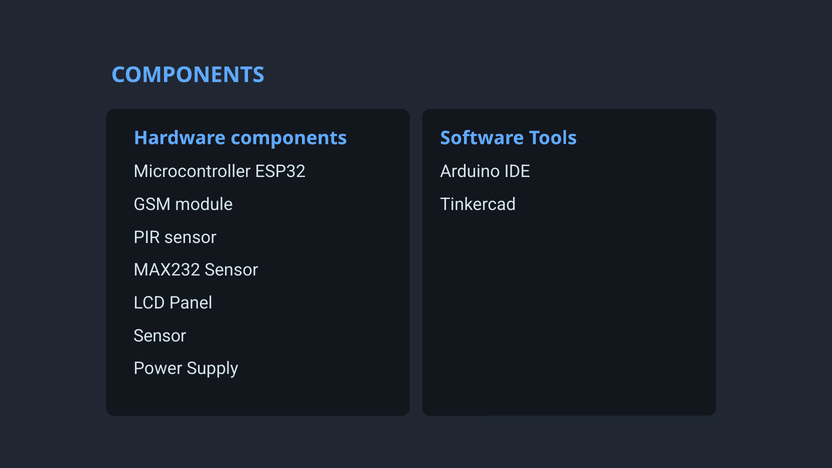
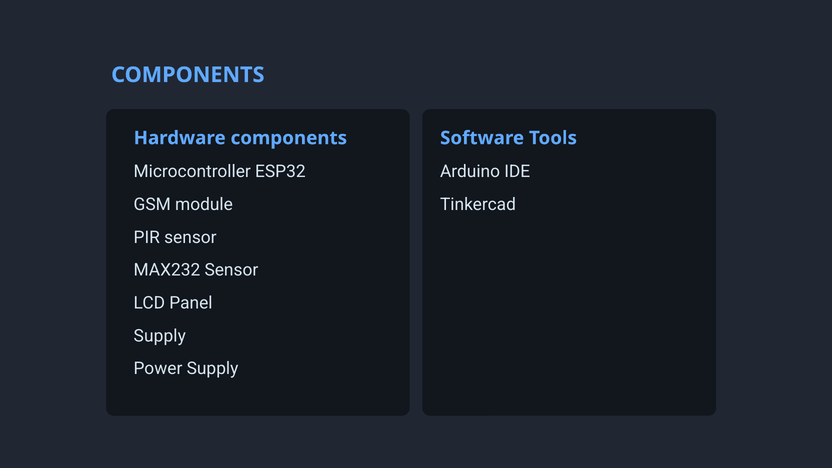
Sensor: Sensor -> Supply (160, 336)
